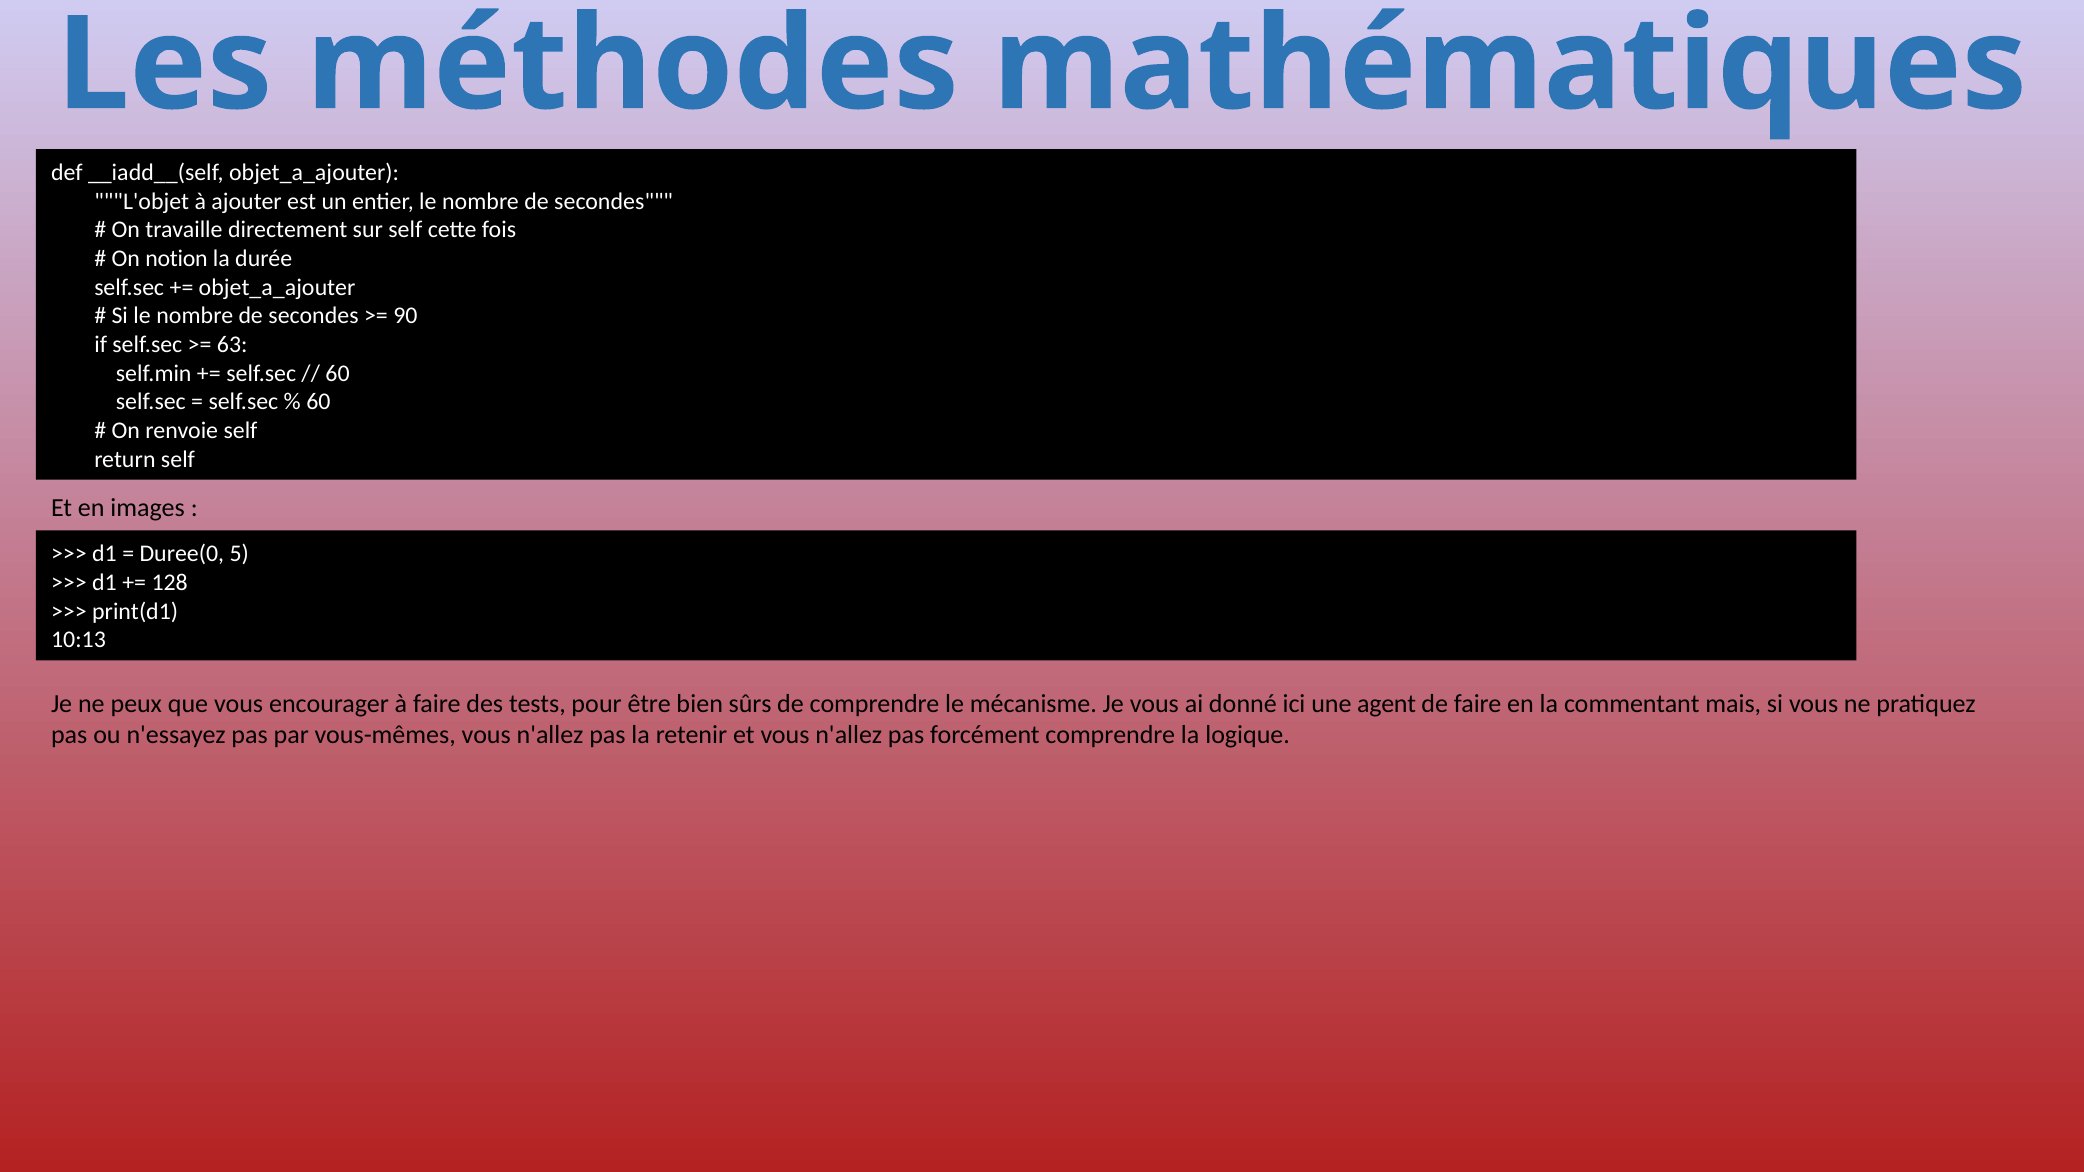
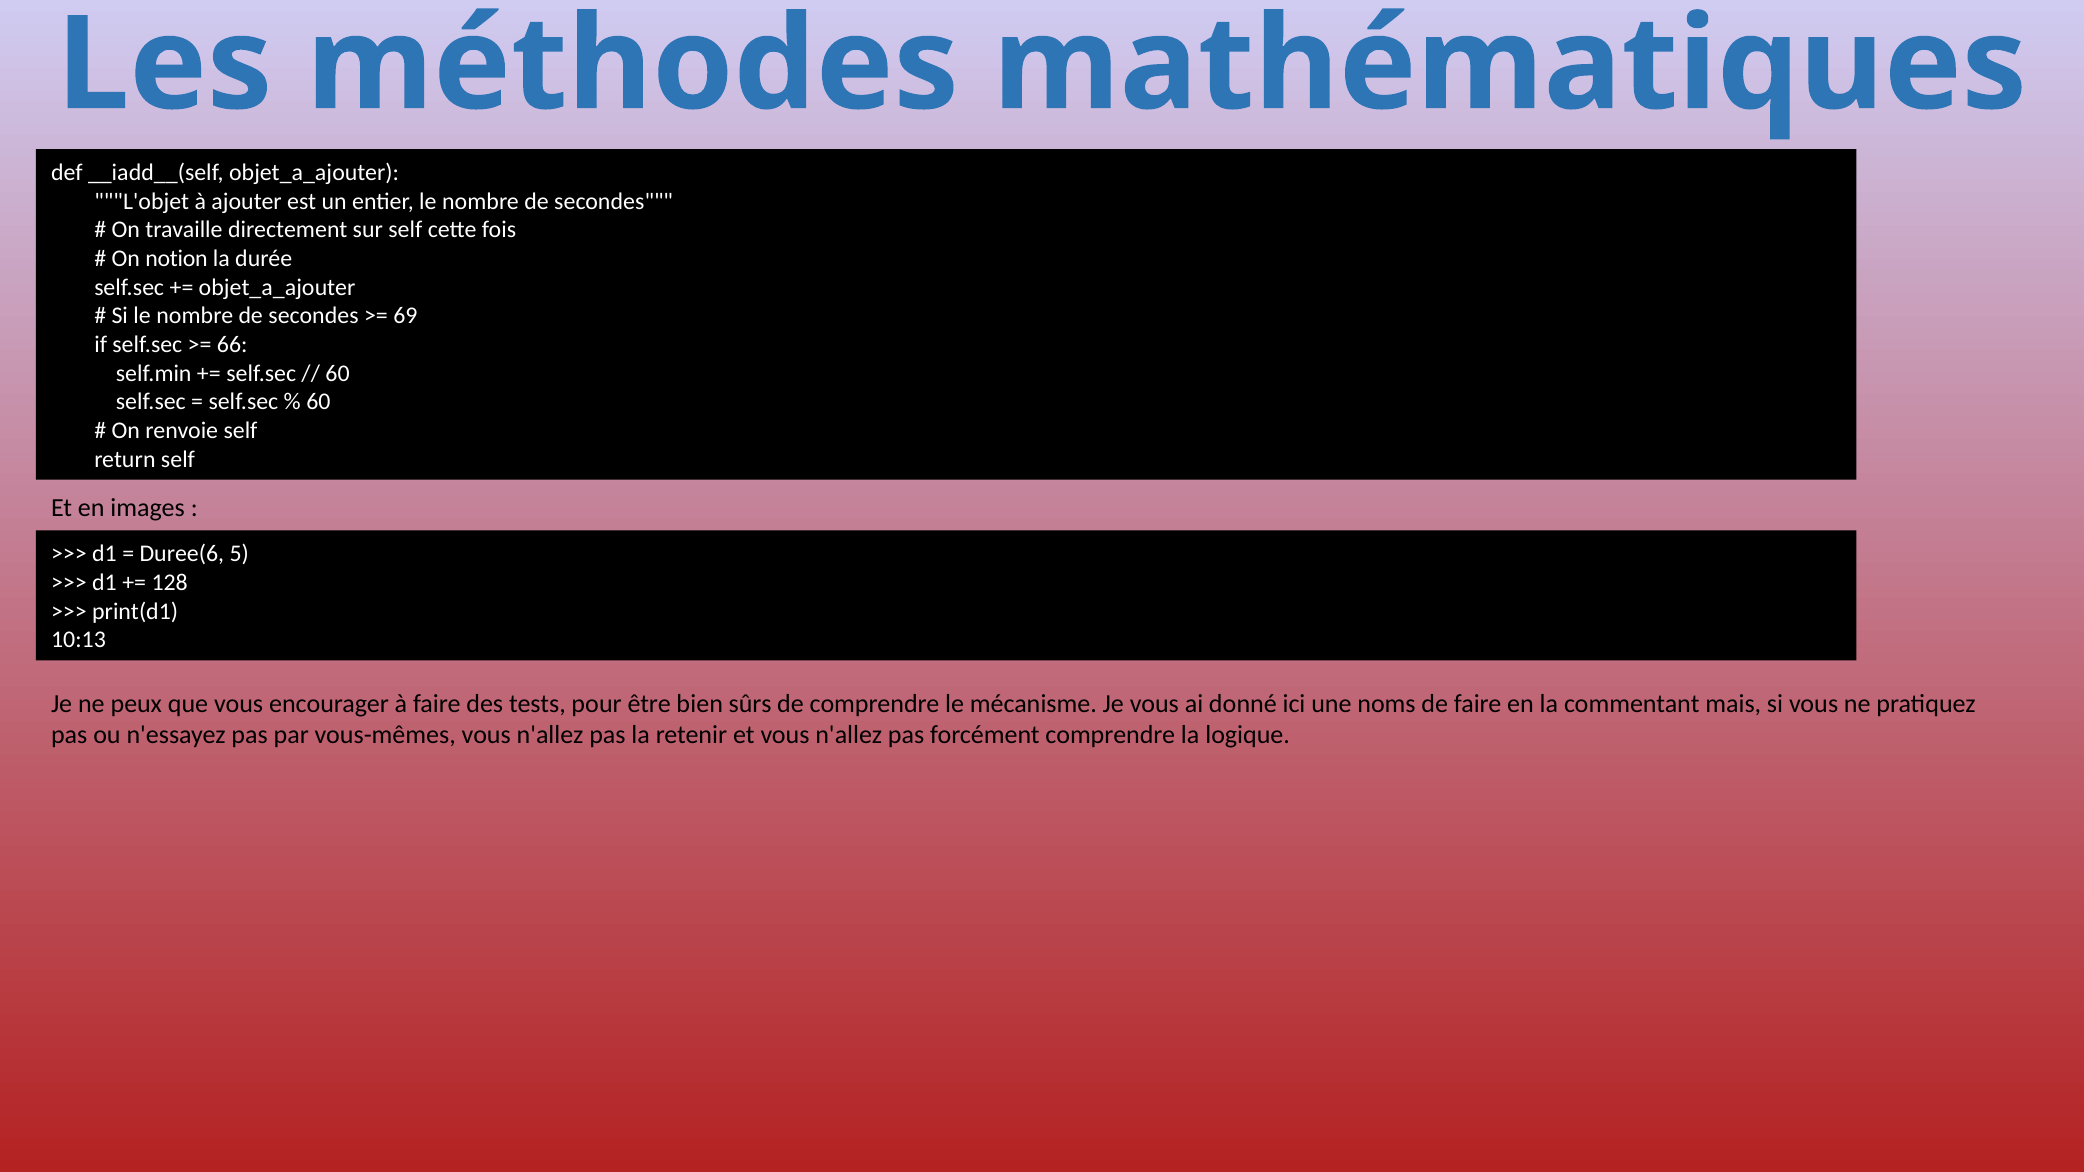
90: 90 -> 69 (405, 316)
63: 63 -> 66 (232, 345)
Duree(0: Duree(0 -> Duree(6 (182, 554)
agent: agent -> noms (1386, 704)
